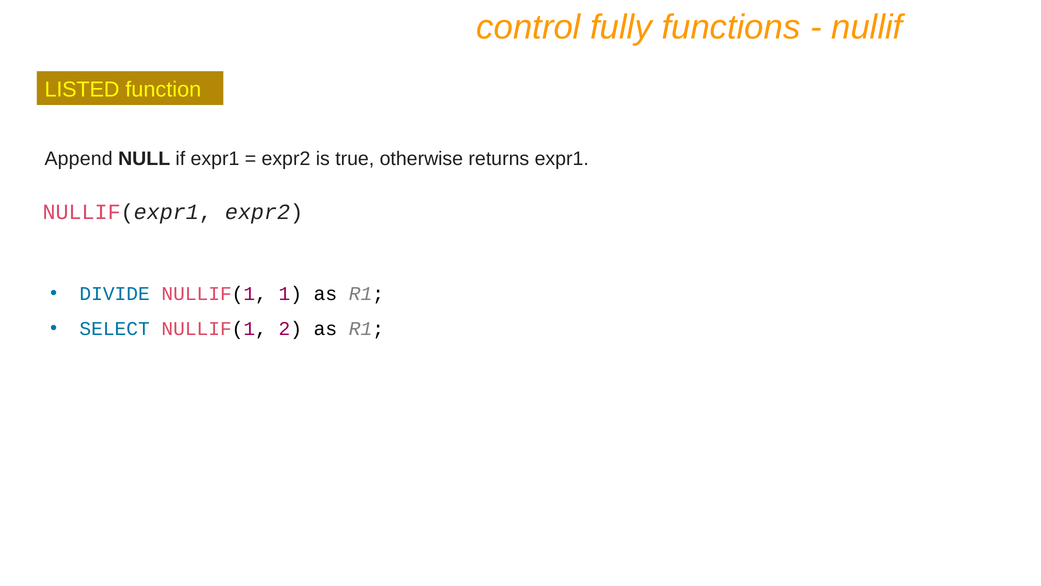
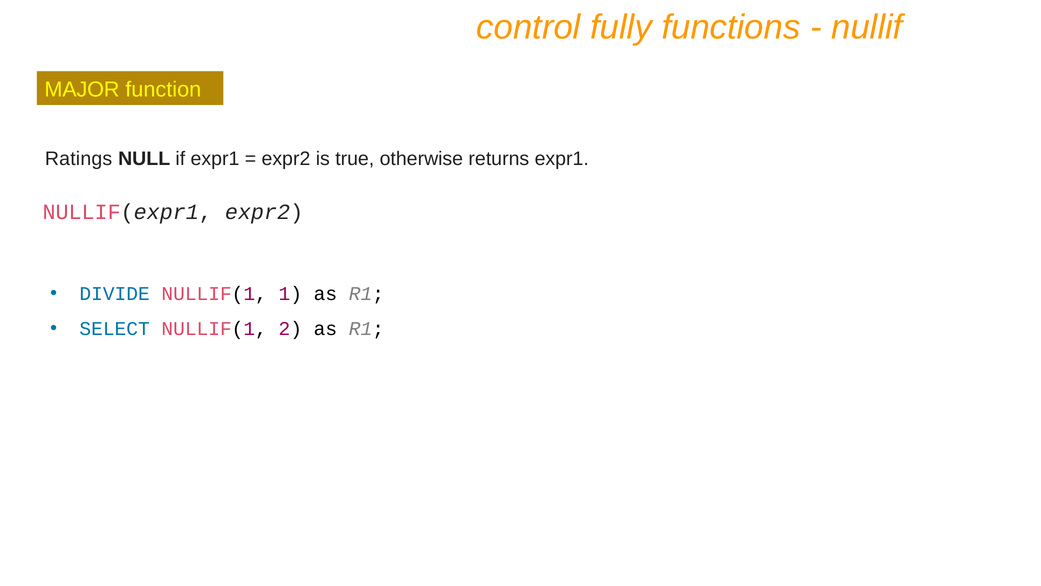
LISTED: LISTED -> MAJOR (82, 90)
Append: Append -> Ratings (79, 159)
